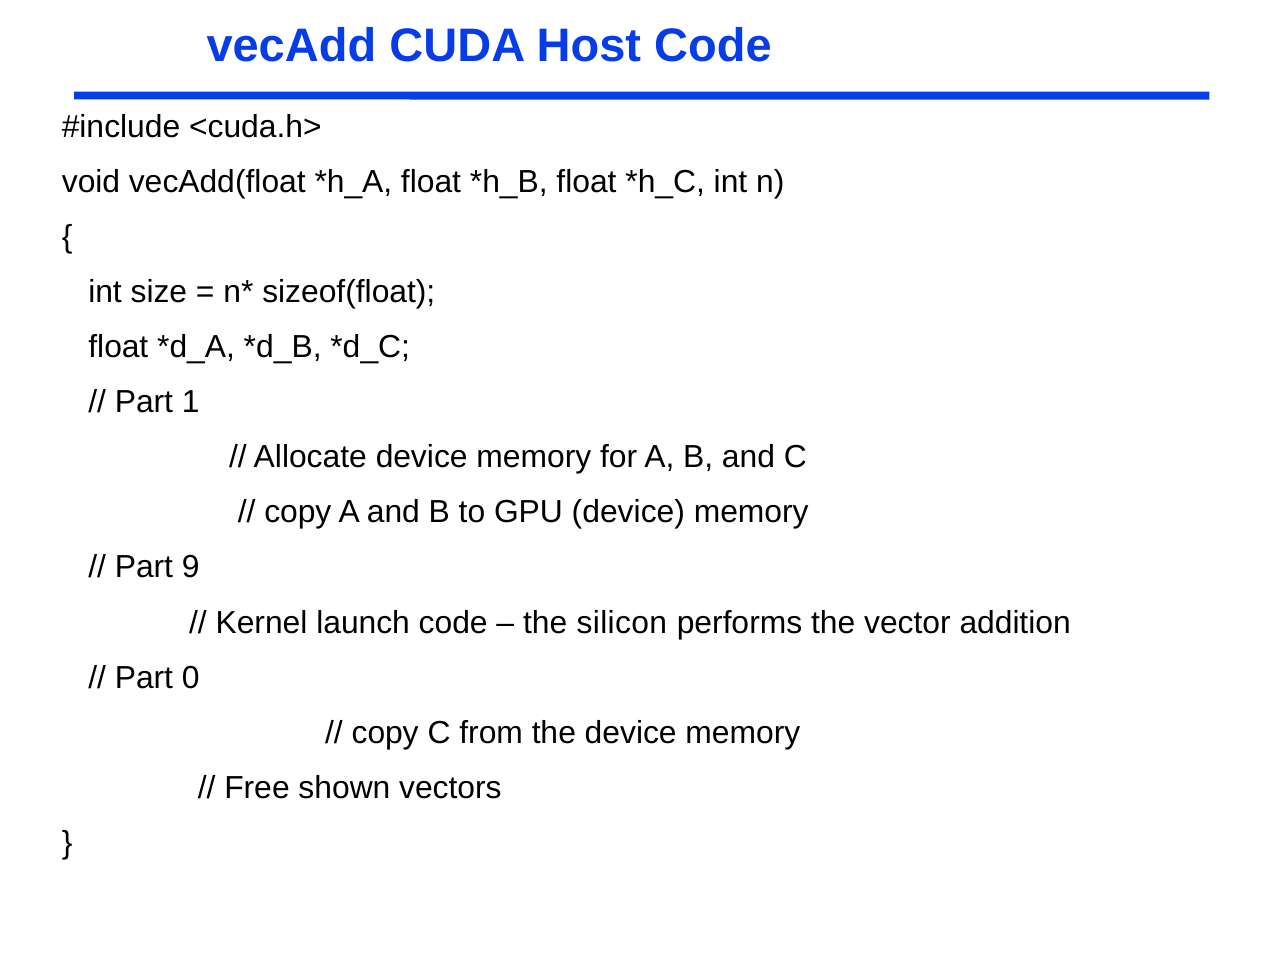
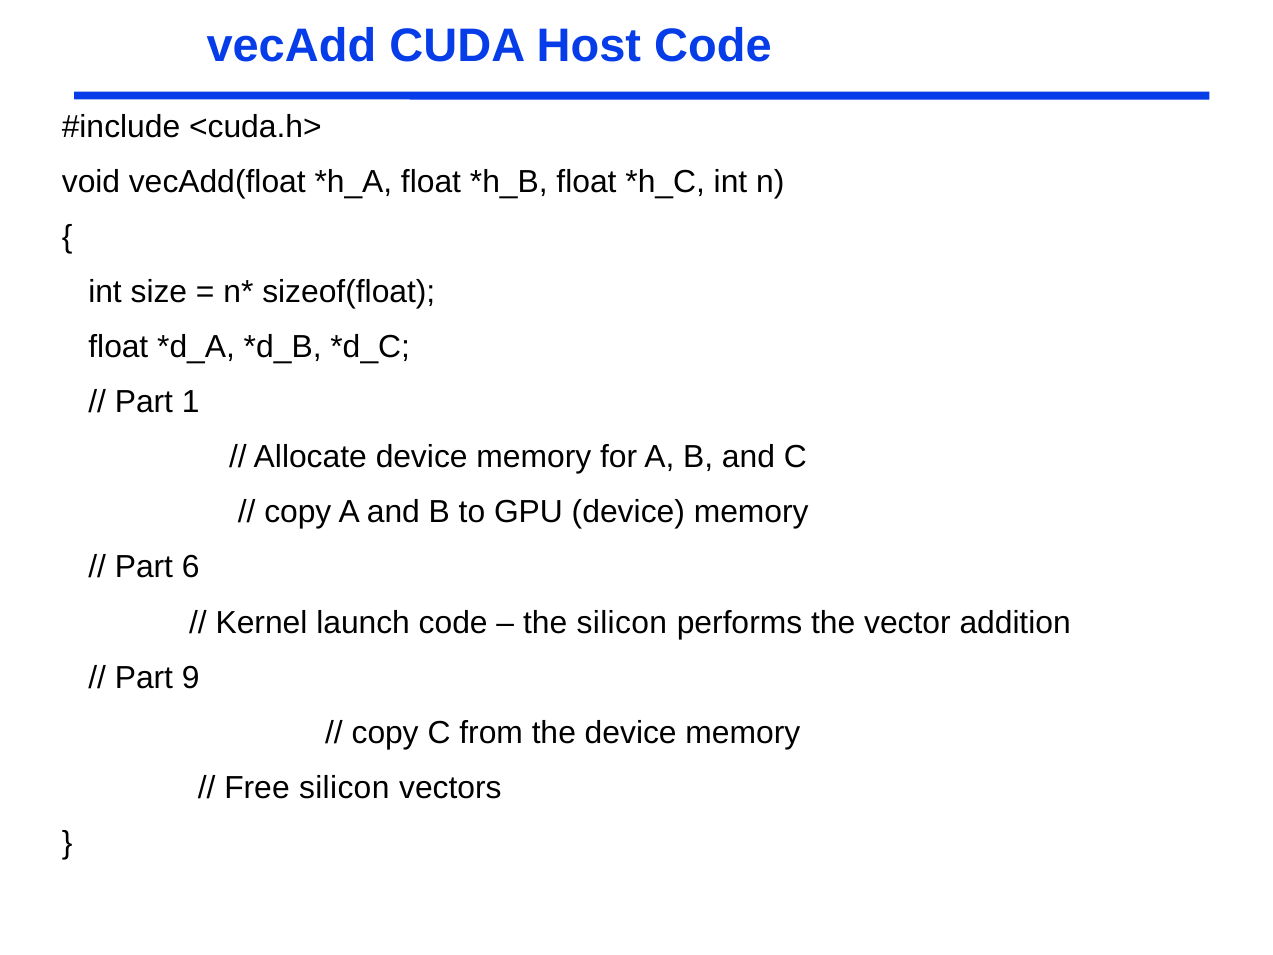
9: 9 -> 6 (191, 567)
0: 0 -> 9 (191, 677)
Free shown: shown -> silicon (344, 788)
